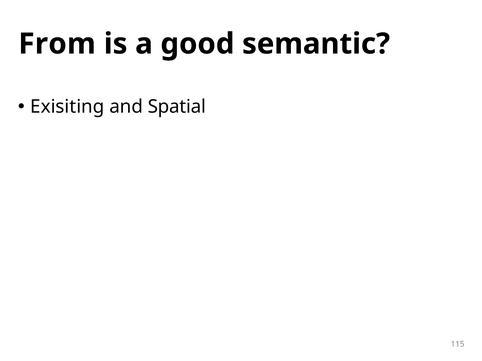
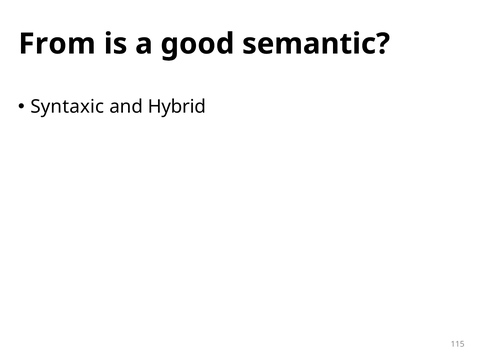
Exisiting: Exisiting -> Syntaxic (67, 107)
Spatial: Spatial -> Hybrid (177, 107)
